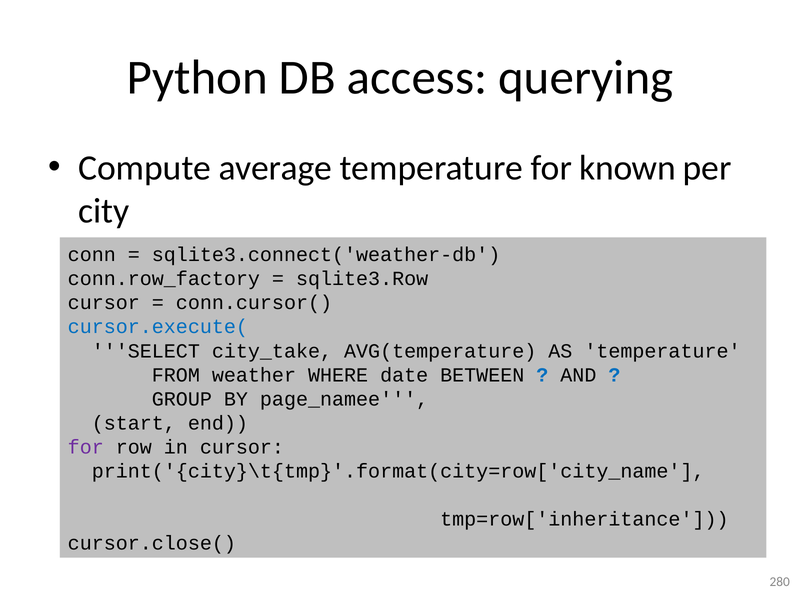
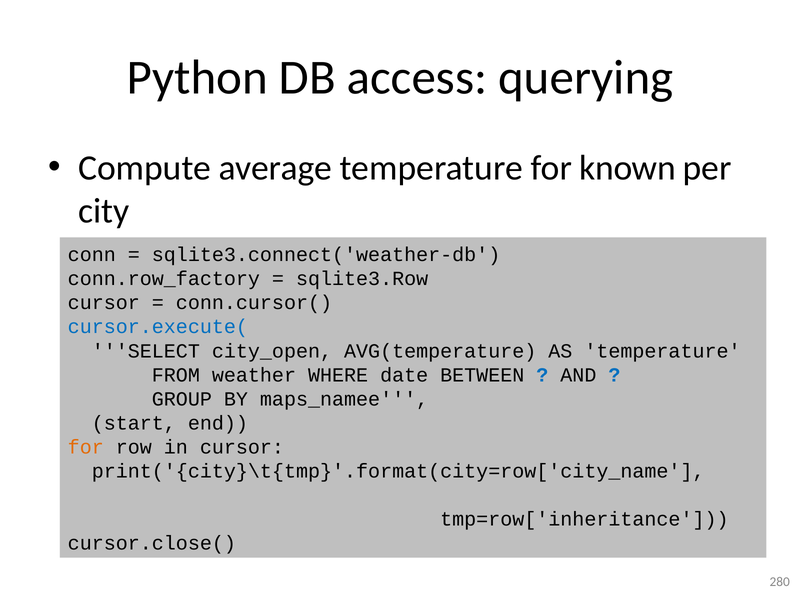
city_take: city_take -> city_open (272, 351)
page_namee: page_namee -> maps_namee (344, 399)
for colour: purple -> orange (86, 447)
